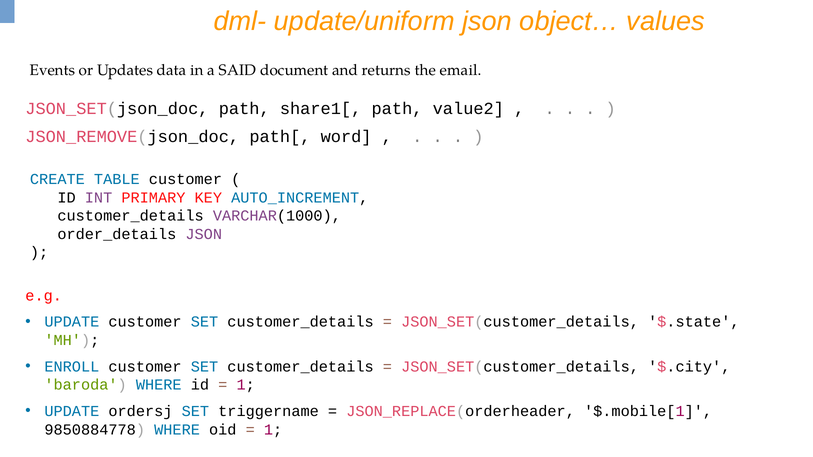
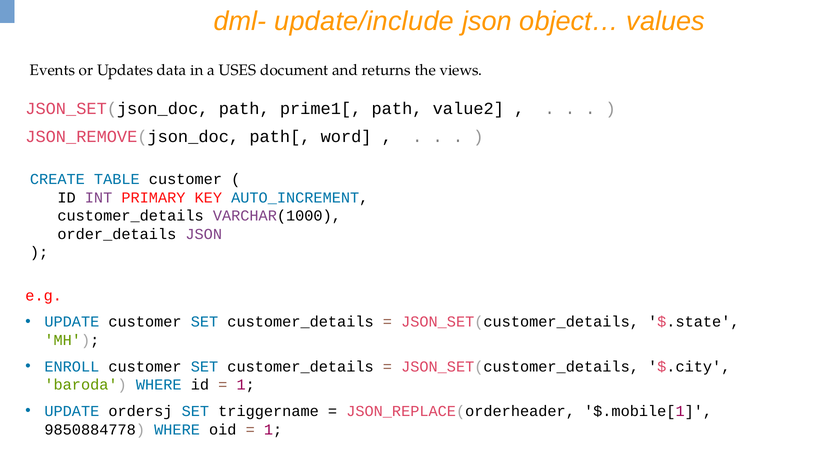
update/uniform: update/uniform -> update/include (364, 21)
SAID: SAID -> USES (238, 70)
email: email -> views (461, 70)
share1[: share1[ -> prime1[ (321, 109)
